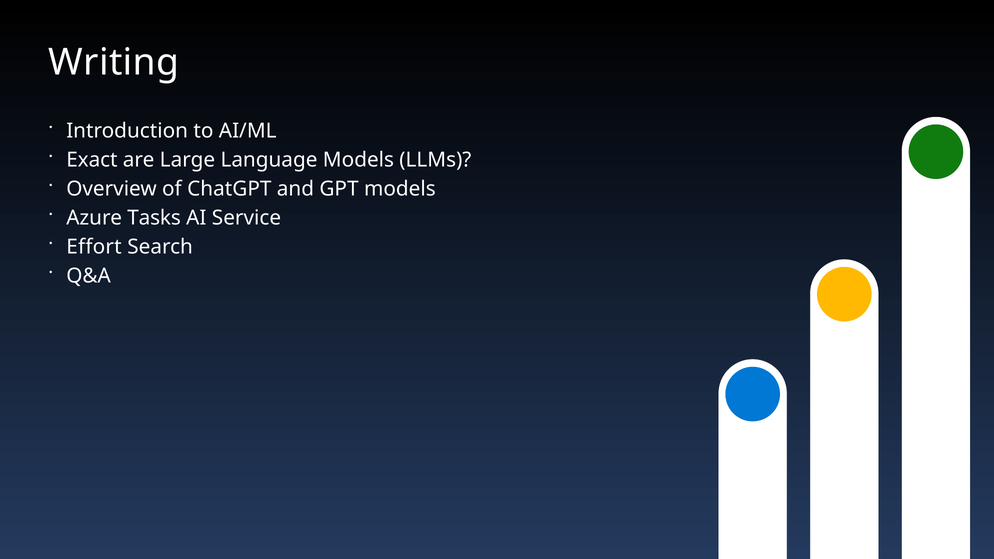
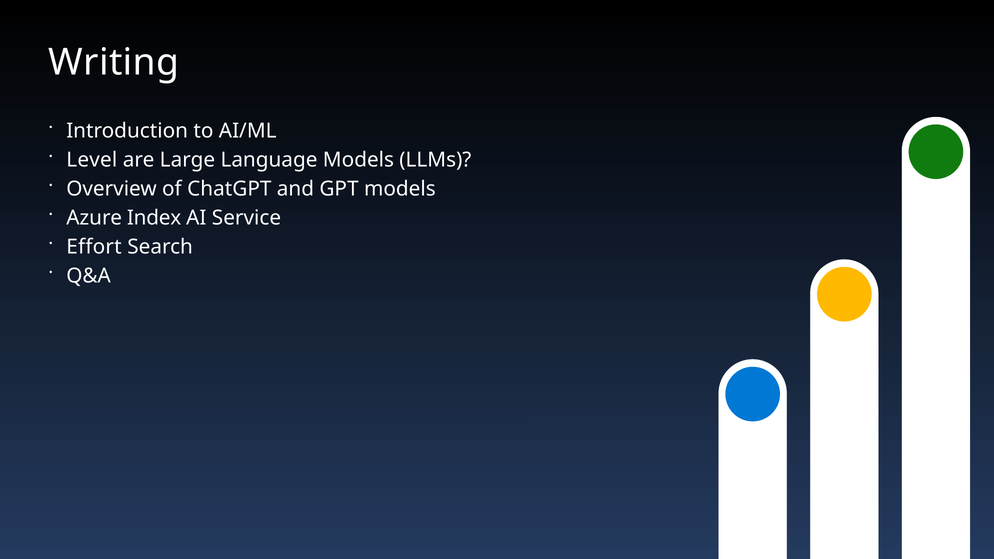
Exact: Exact -> Level (92, 160)
Tasks: Tasks -> Index (154, 218)
